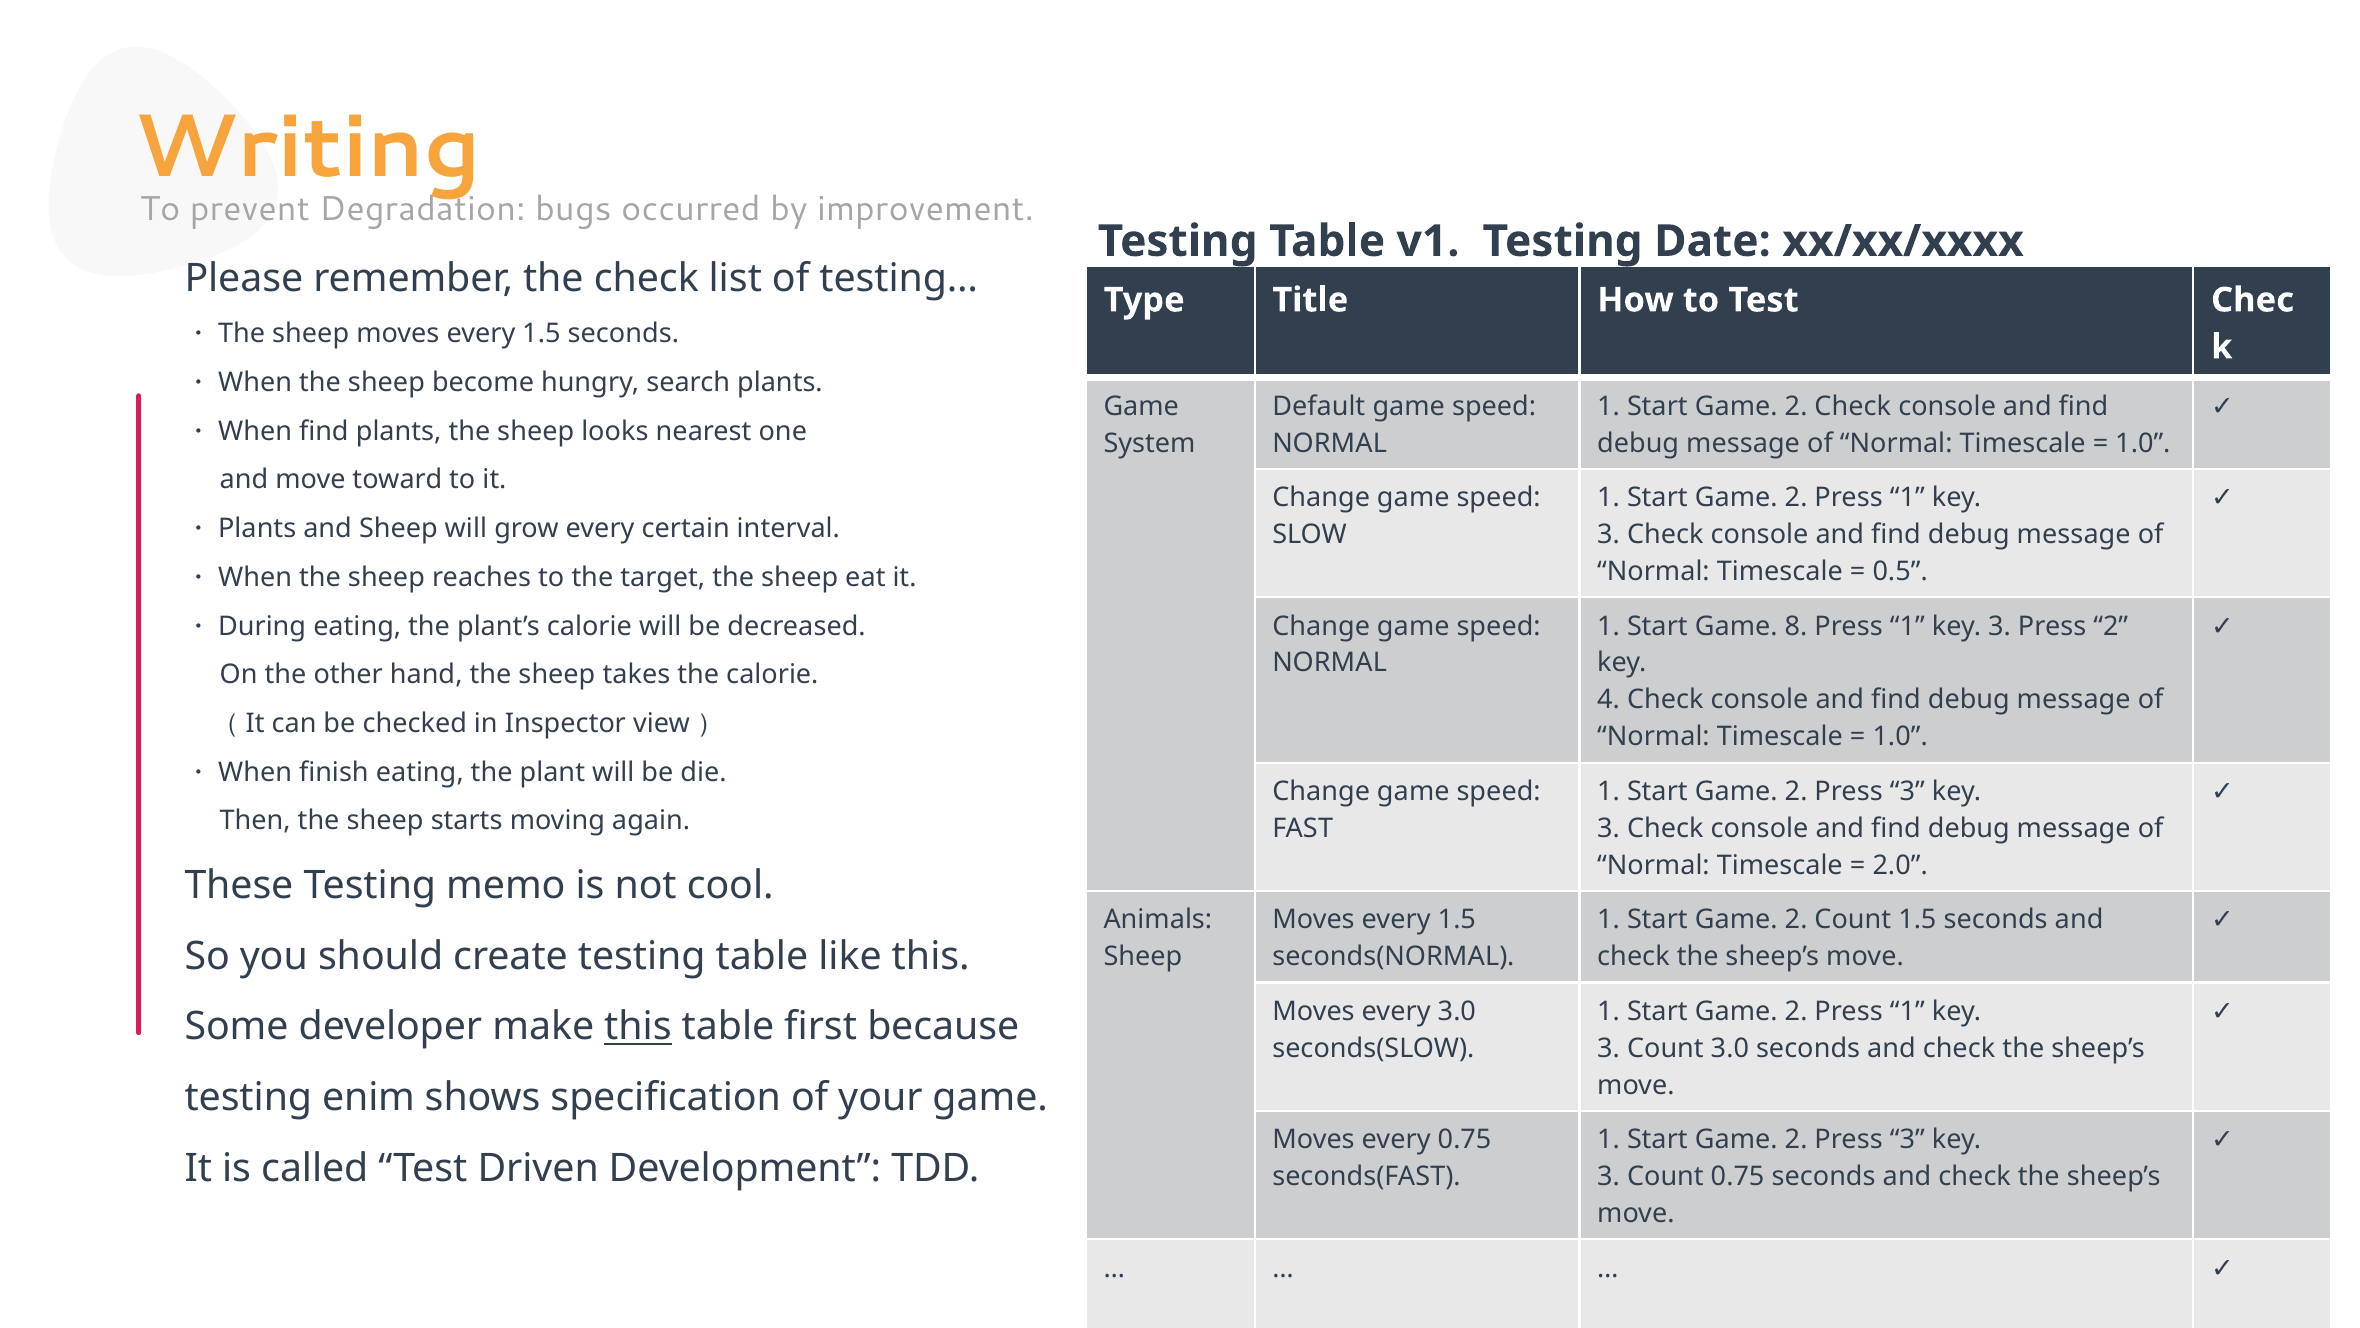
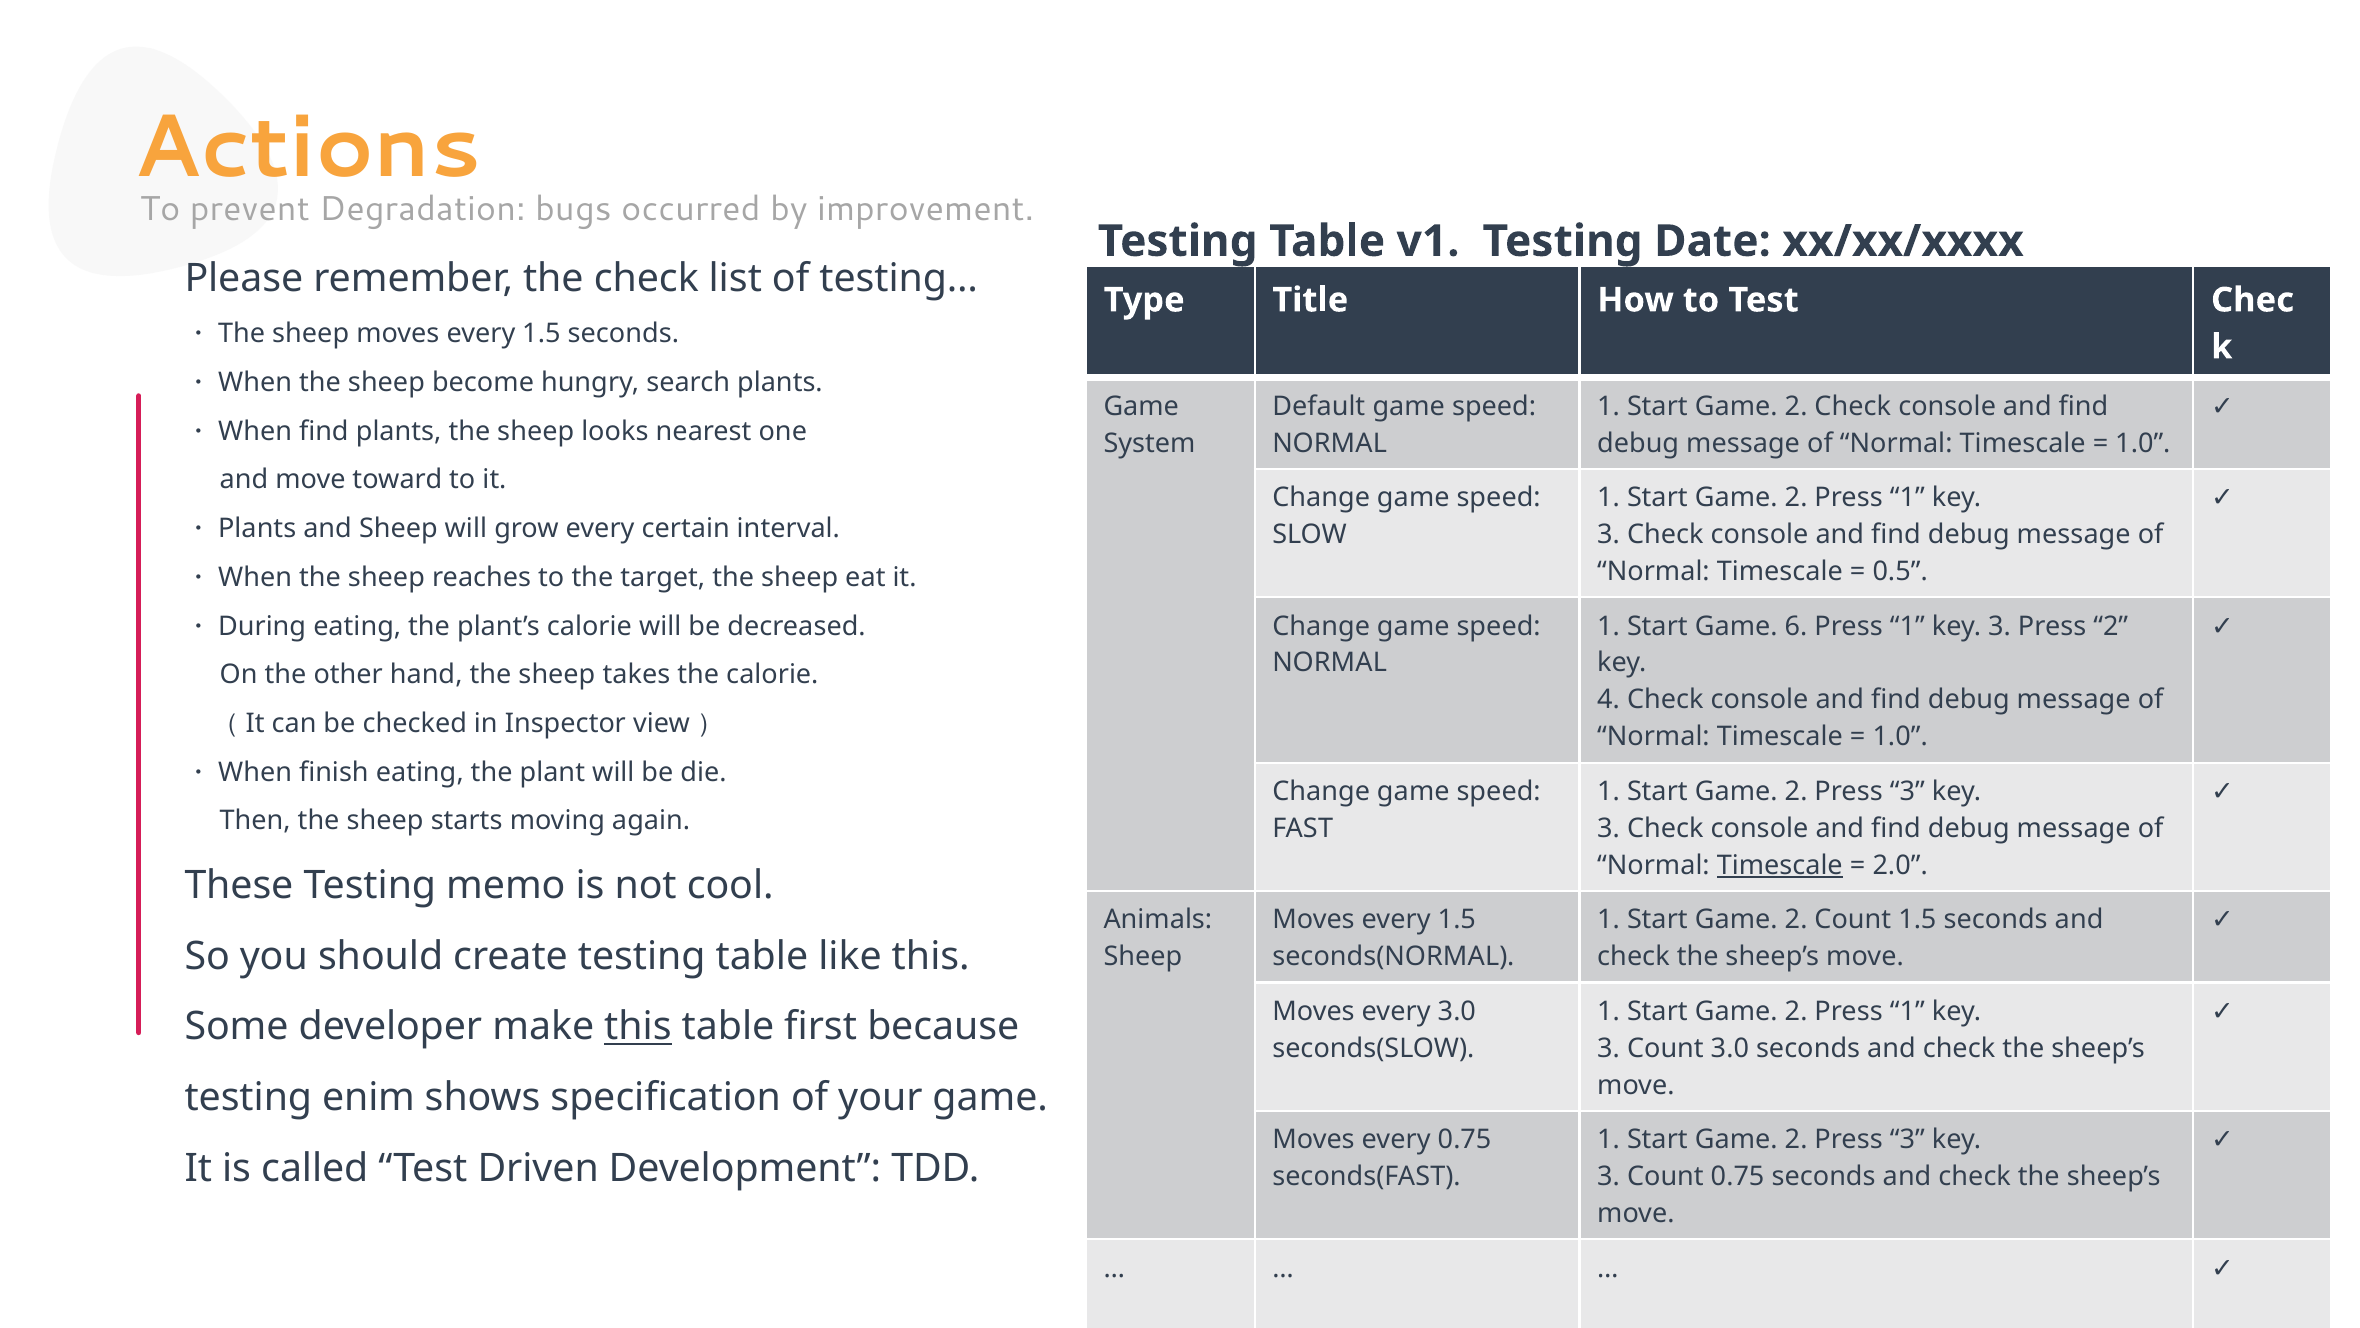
Writing: Writing -> Actions (308, 147)
8: 8 -> 6 (1796, 626)
Timescale underline: none -> present (1780, 865)
